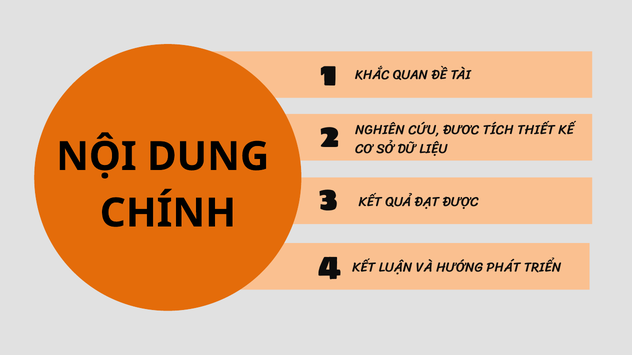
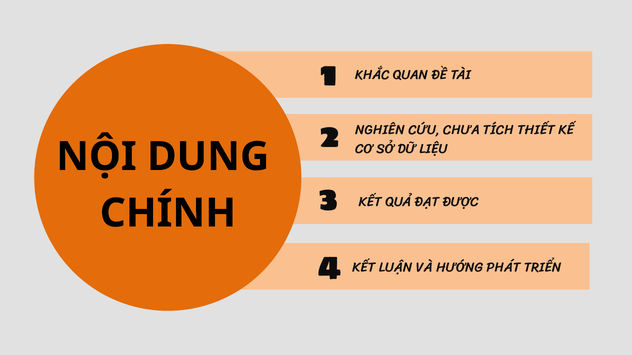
ĐƯƠC: ĐƯƠC -> CHƯA (461, 130)
